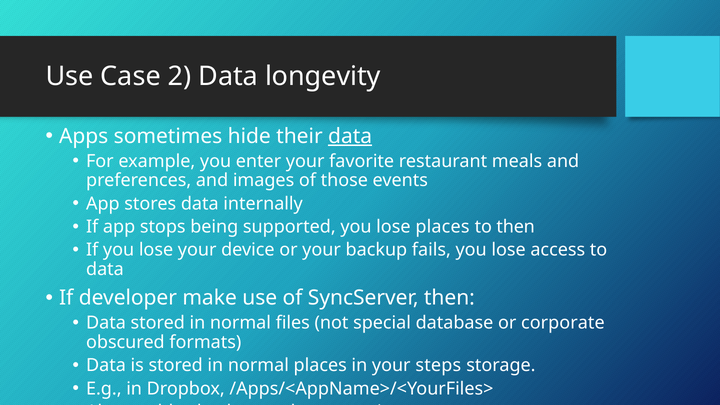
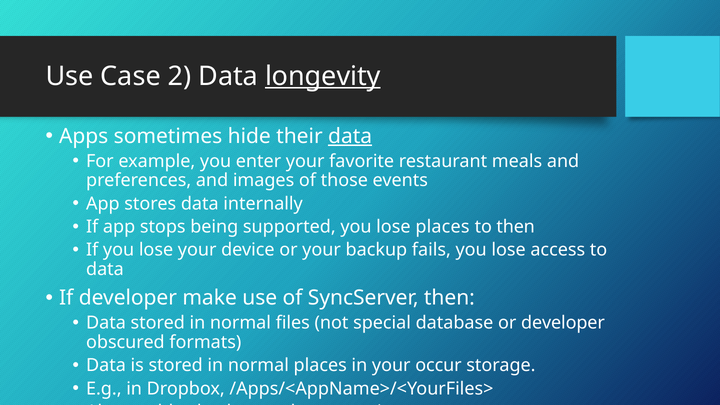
longevity underline: none -> present (323, 76)
or corporate: corporate -> developer (563, 323)
steps: steps -> occur (438, 365)
